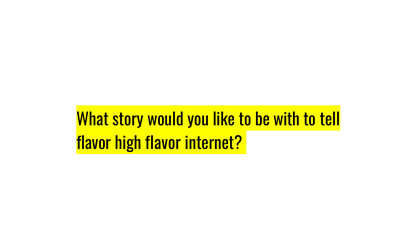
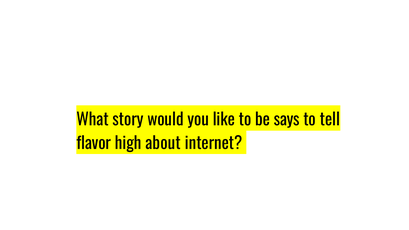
with: with -> says (287, 120)
high flavor: flavor -> about (163, 144)
